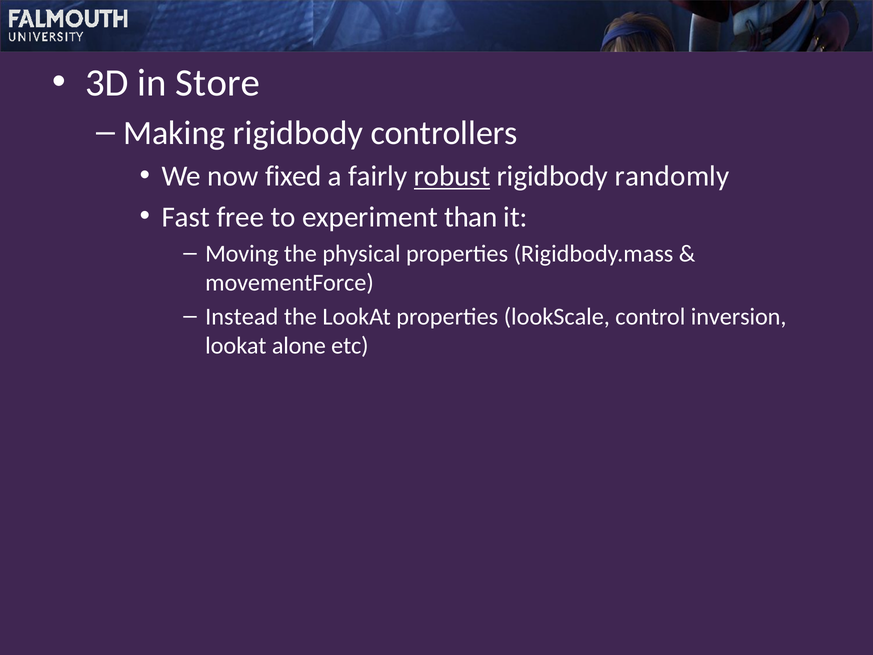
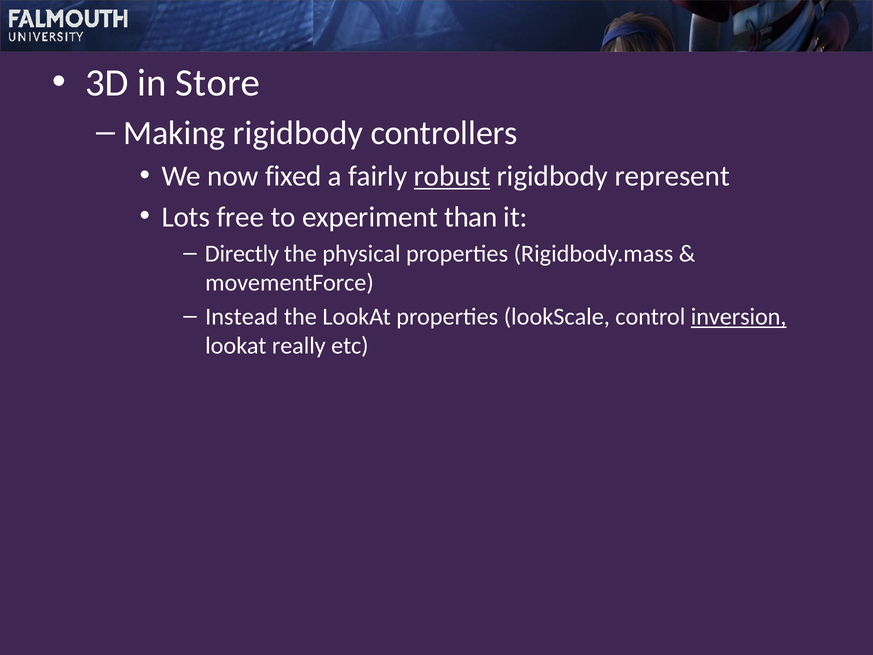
randomly: randomly -> represent (672, 176)
Fast: Fast -> Lots (186, 217)
Moving: Moving -> Directly (242, 253)
inversion underline: none -> present (739, 317)
alone: alone -> really (299, 346)
